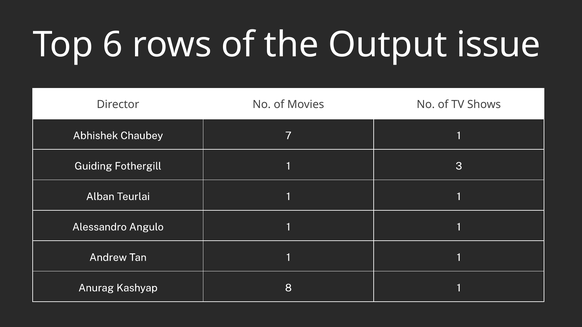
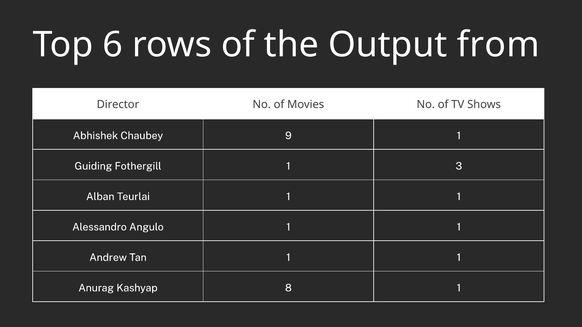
issue: issue -> from (498, 45)
7: 7 -> 9 (288, 136)
